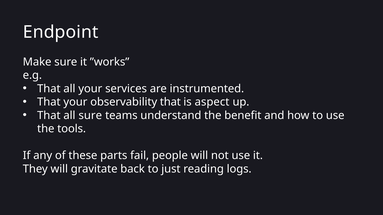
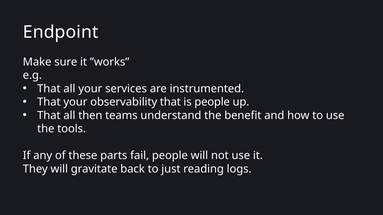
is aspect: aspect -> people (212, 102)
all sure: sure -> then (90, 116)
